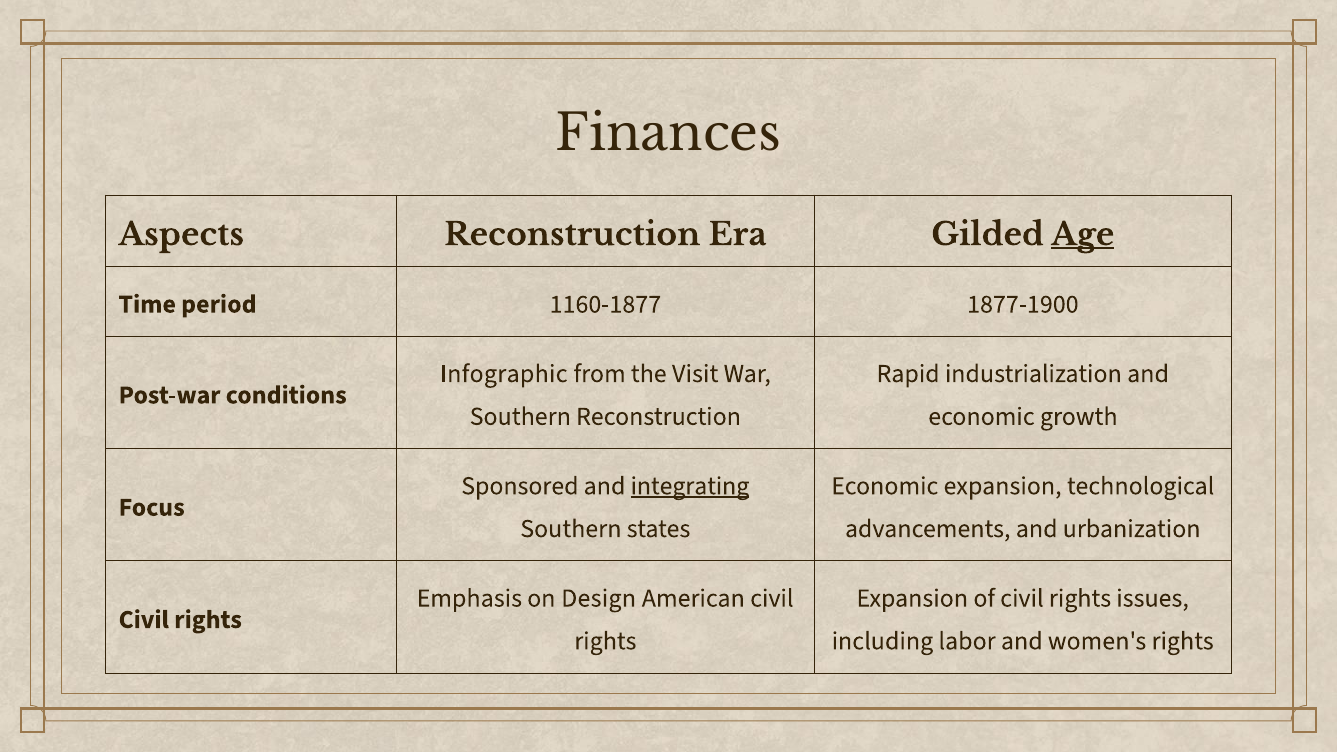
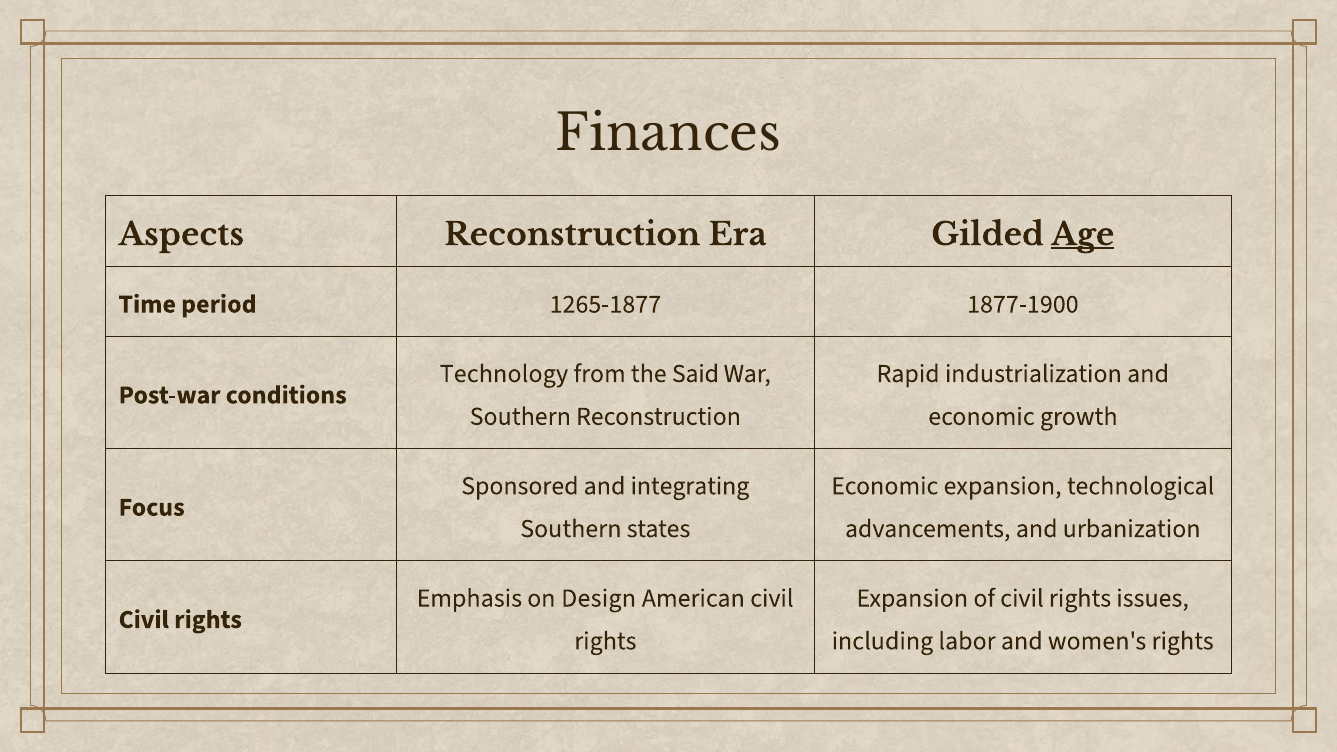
1160-1877: 1160-1877 -> 1265-1877 (605, 304)
Infographic: Infographic -> Technology (504, 374)
Visit: Visit -> Said (695, 374)
integrating underline: present -> none (690, 486)
